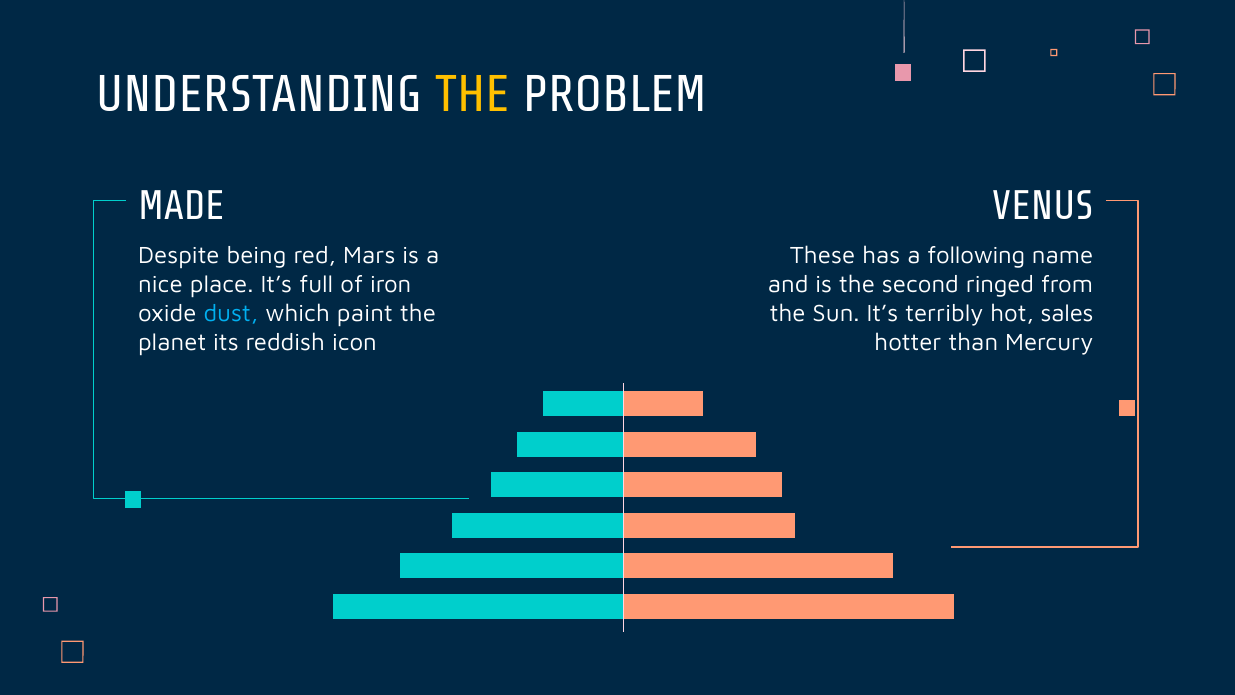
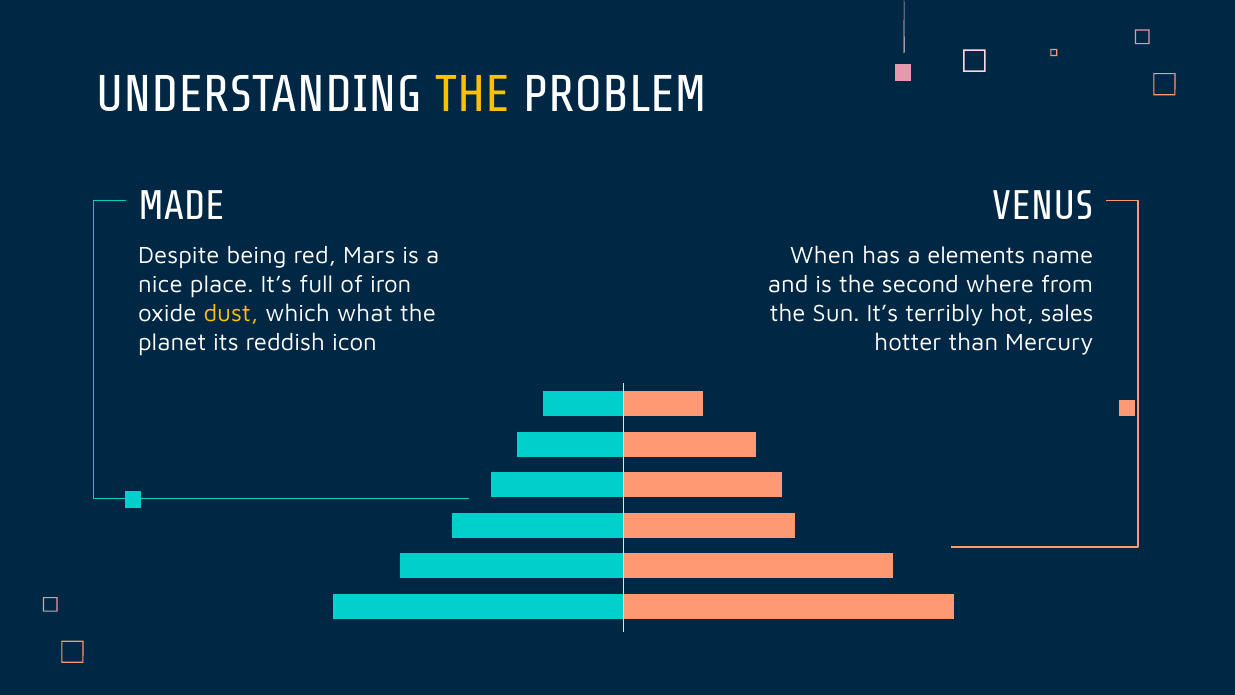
These: These -> When (822, 256)
following: following -> elements (976, 256)
ringed: ringed -> where (1000, 285)
dust colour: light blue -> yellow (231, 314)
paint: paint -> what (365, 314)
